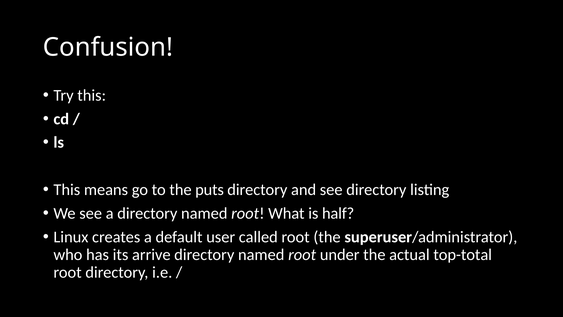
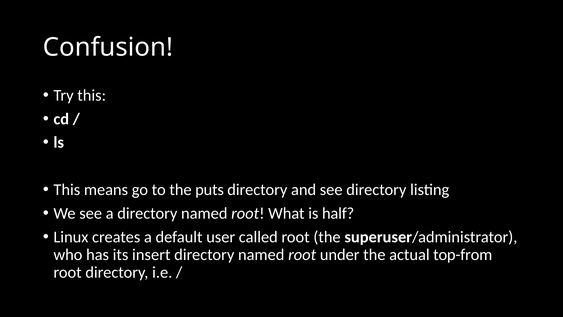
arrive: arrive -> insert (151, 255)
top-total: top-total -> top-from (463, 255)
